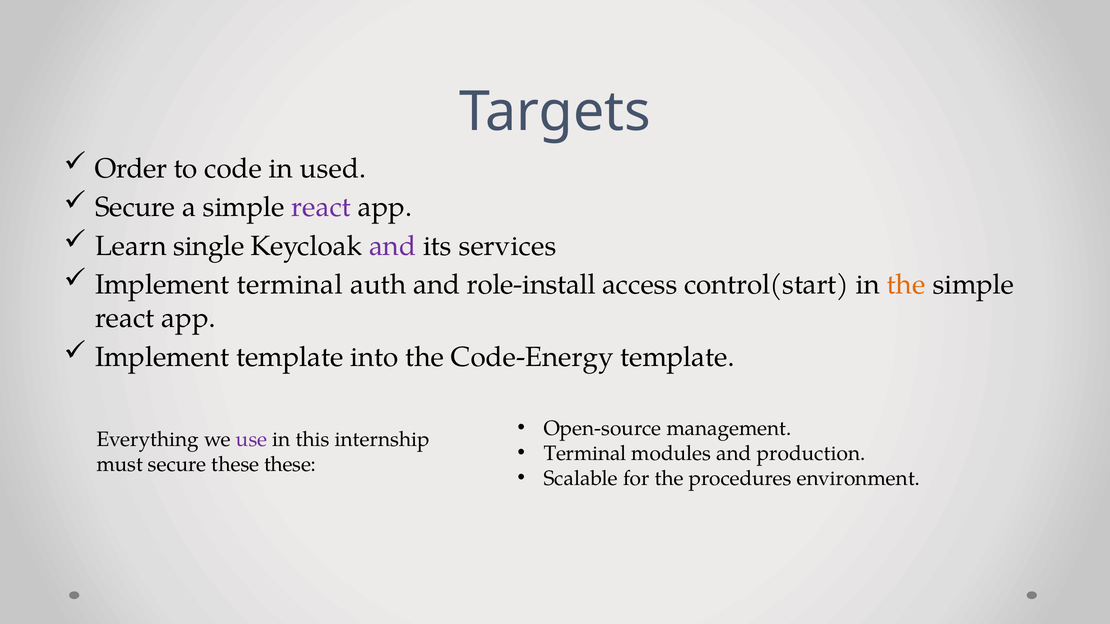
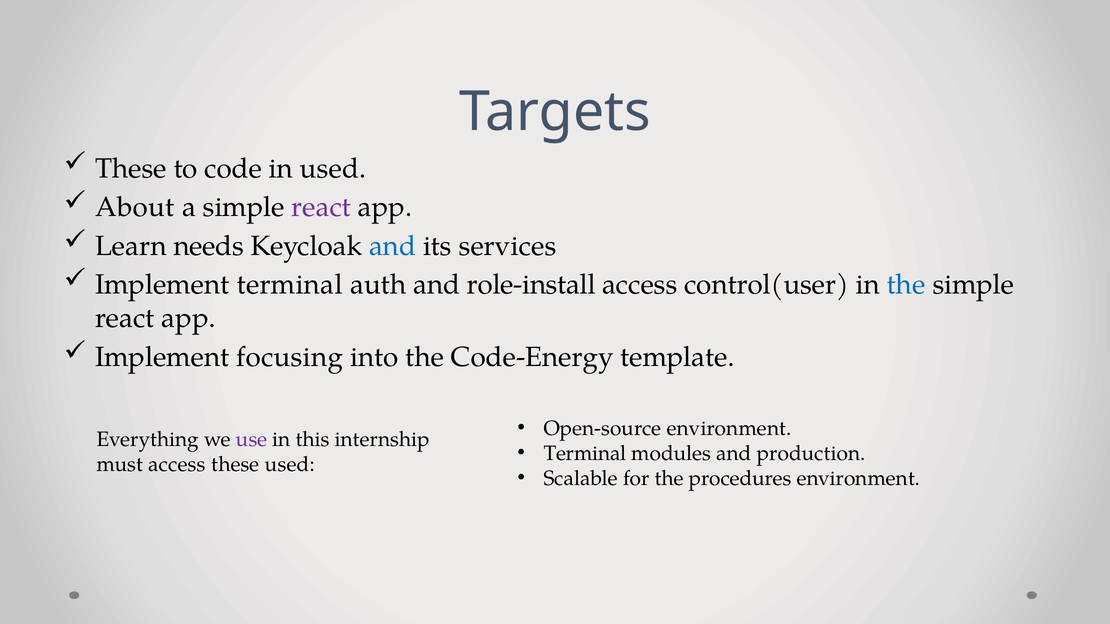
Order: Order -> These (131, 168)
Secure: Secure -> About (135, 207)
single: single -> needs (209, 246)
and colour: purple -> blue (393, 246)
control(start: control(start -> control(user (767, 285)
the colour: orange -> blue (906, 285)
Implement template: template -> focusing (290, 357)
Open-source management: management -> environment (729, 428)
must secure: secure -> access (177, 464)
these these: these -> used (290, 464)
